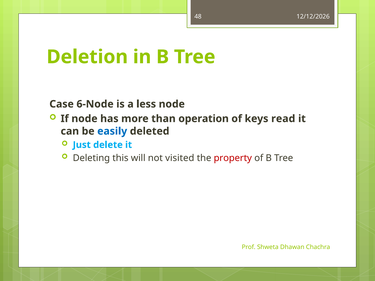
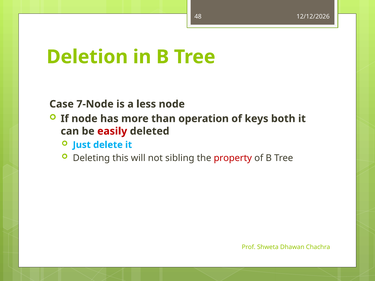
6-Node: 6-Node -> 7-Node (95, 104)
read: read -> both (283, 119)
easily colour: blue -> red (112, 131)
visited: visited -> sibling (180, 158)
